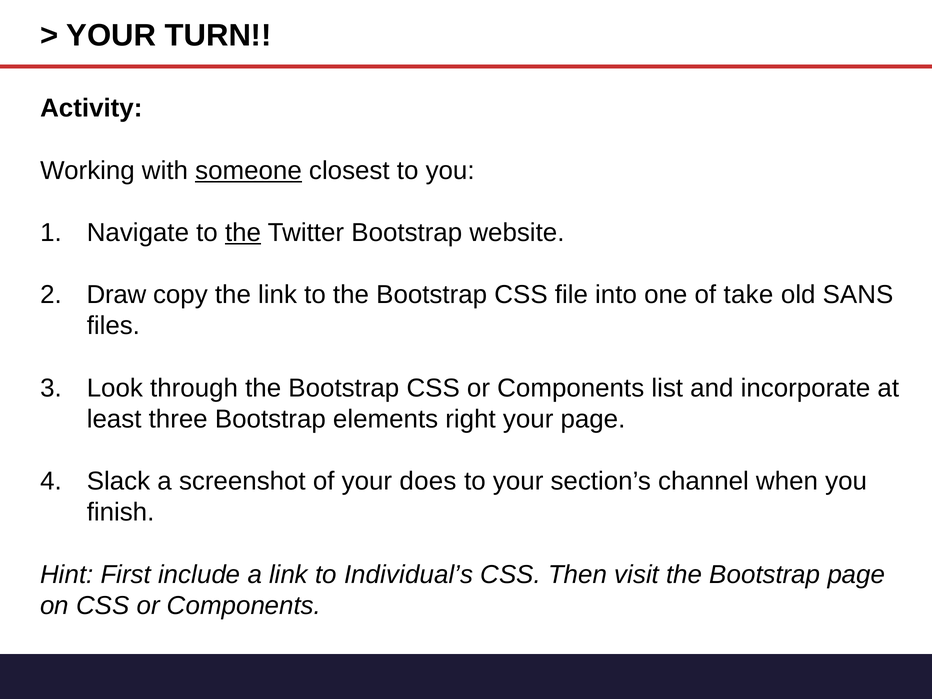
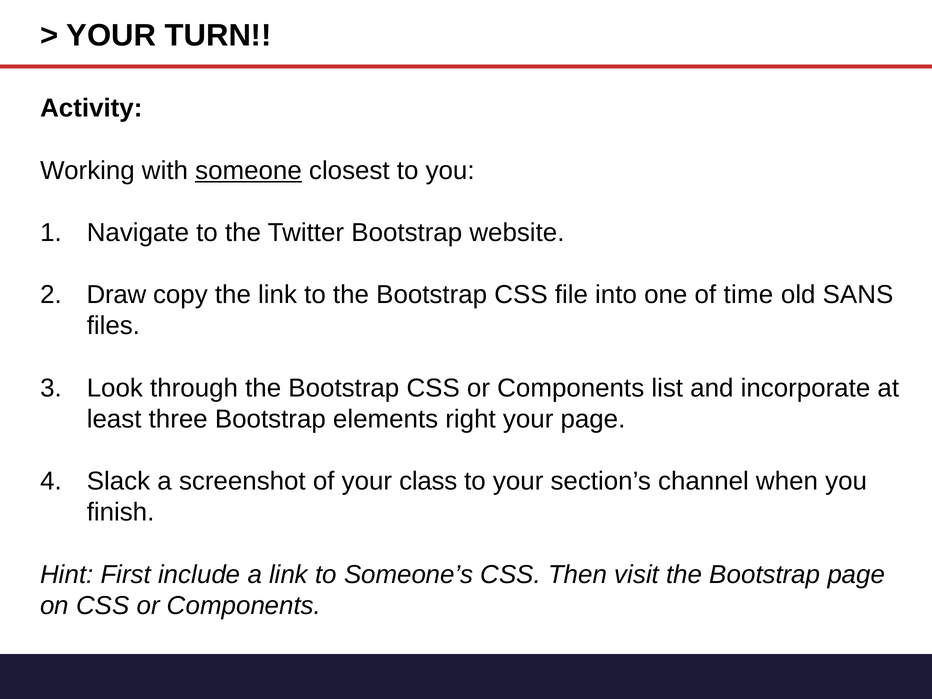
the underline: present -> none (243, 233)
take: take -> time (748, 295)
does: does -> class (428, 481)
Individual’s: Individual’s -> Someone’s (409, 575)
